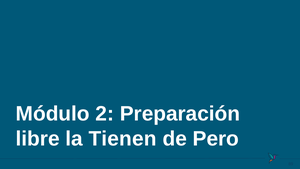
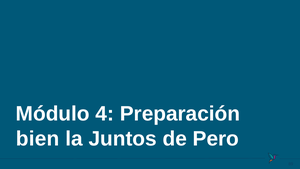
2: 2 -> 4 (105, 114)
libre: libre -> bien (38, 139)
Tienen: Tienen -> Juntos (123, 139)
